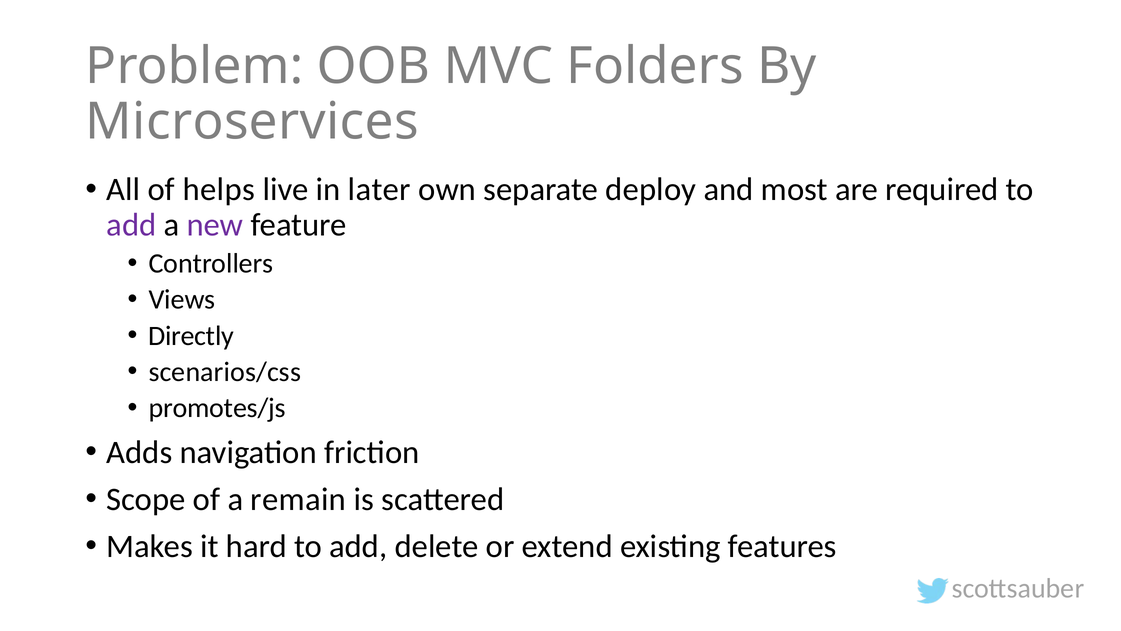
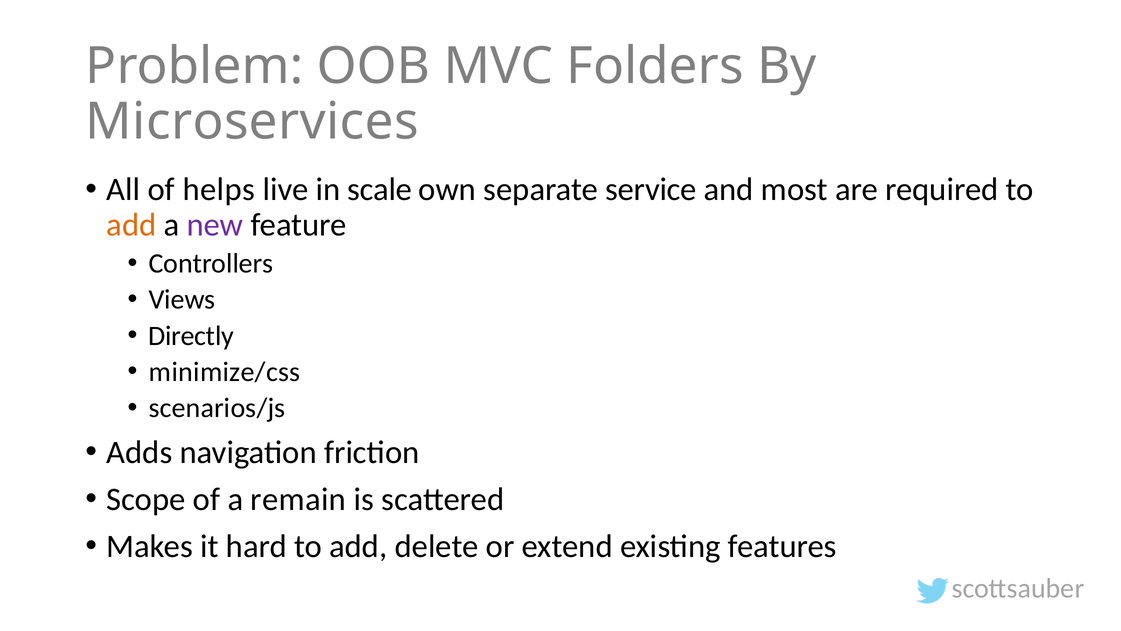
later: later -> scale (380, 189)
deploy: deploy -> service (651, 189)
add colour: purple -> orange (131, 225)
scenarios/css: scenarios/css -> minimize/css (225, 372)
promotes/js: promotes/js -> scenarios/js (217, 408)
